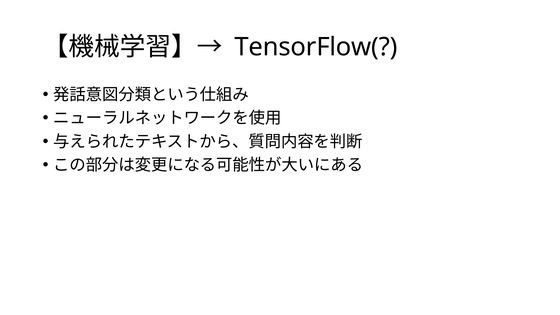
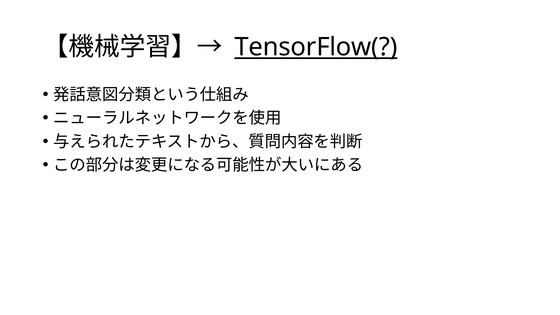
TensorFlow( underline: none -> present (316, 47)
